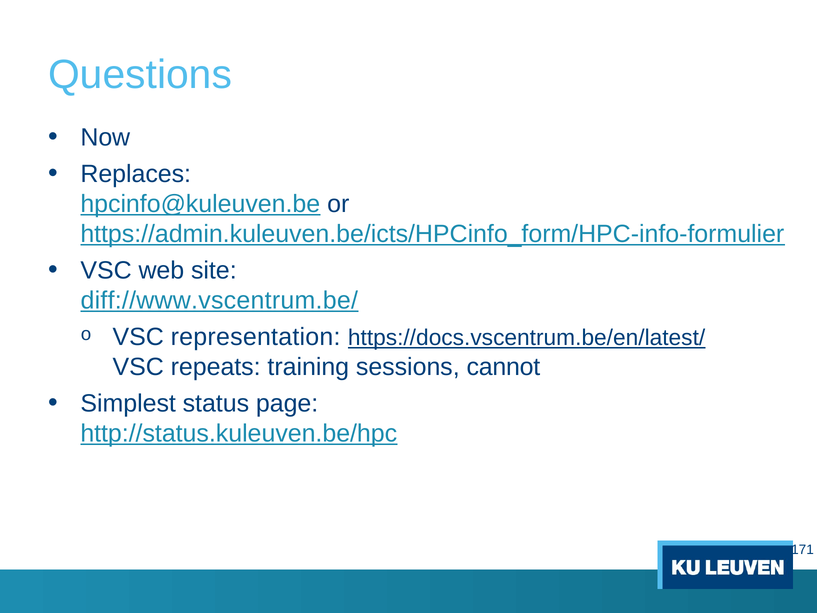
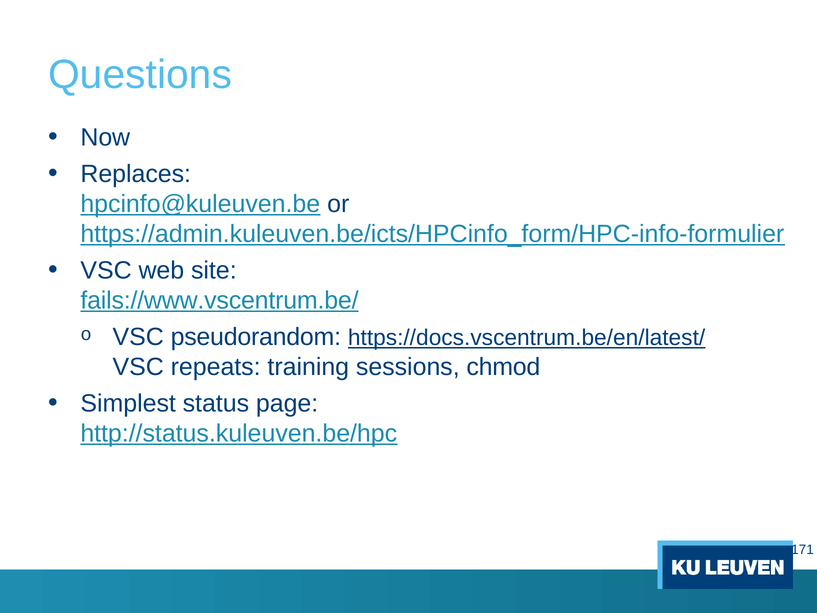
diff://www.vscentrum.be/: diff://www.vscentrum.be/ -> fails://www.vscentrum.be/ (219, 300)
representation: representation -> pseudorandom (256, 337)
cannot: cannot -> chmod (503, 367)
